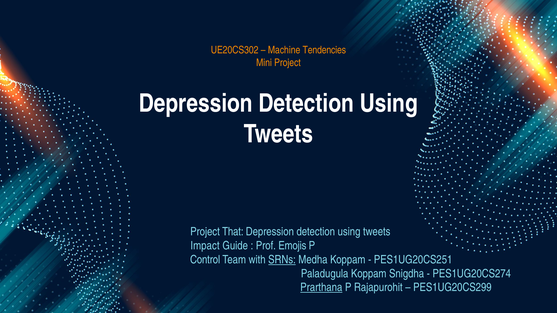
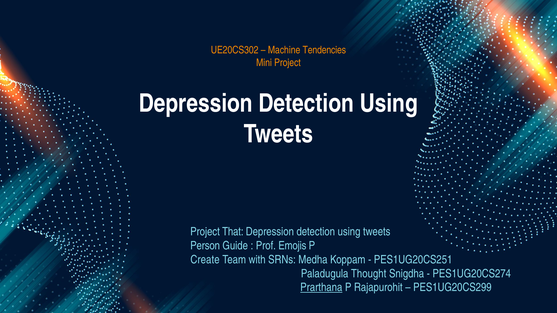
Impact: Impact -> Person (205, 246)
Control: Control -> Create (205, 260)
SRNs underline: present -> none (282, 260)
Paladugula Koppam: Koppam -> Thought (369, 274)
